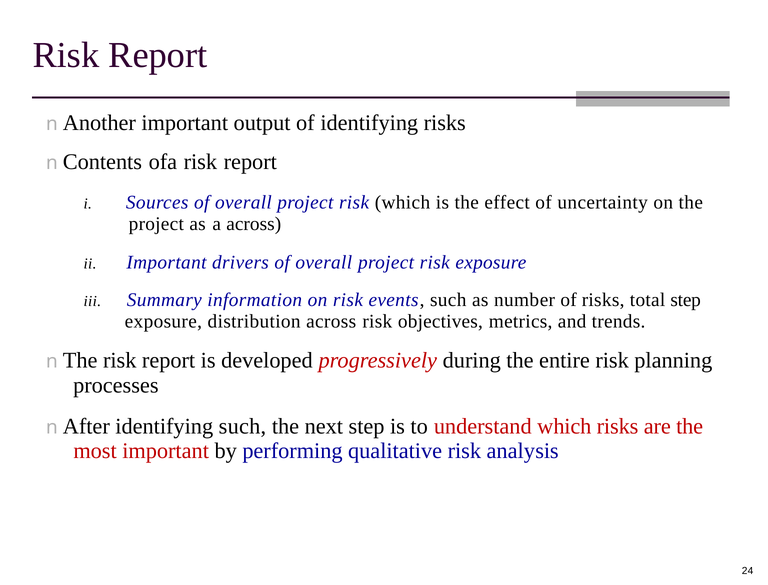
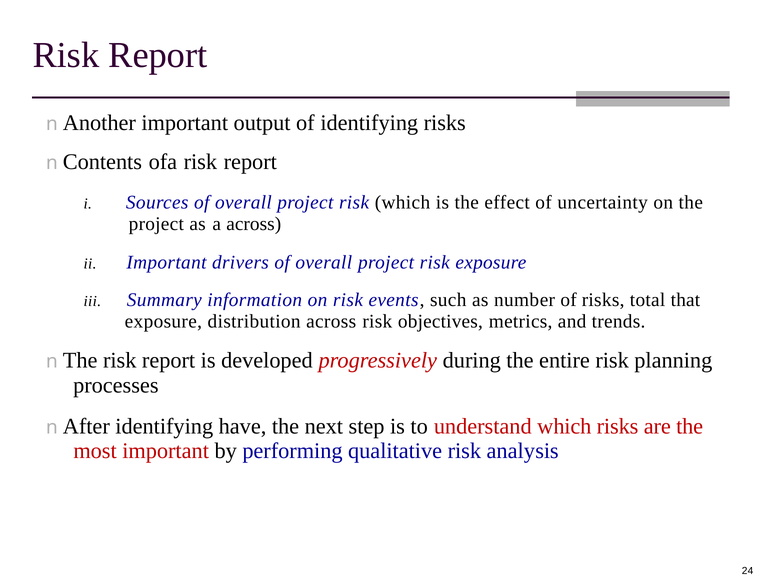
total step: step -> that (685, 300)
identifying such: such -> have (243, 426)
